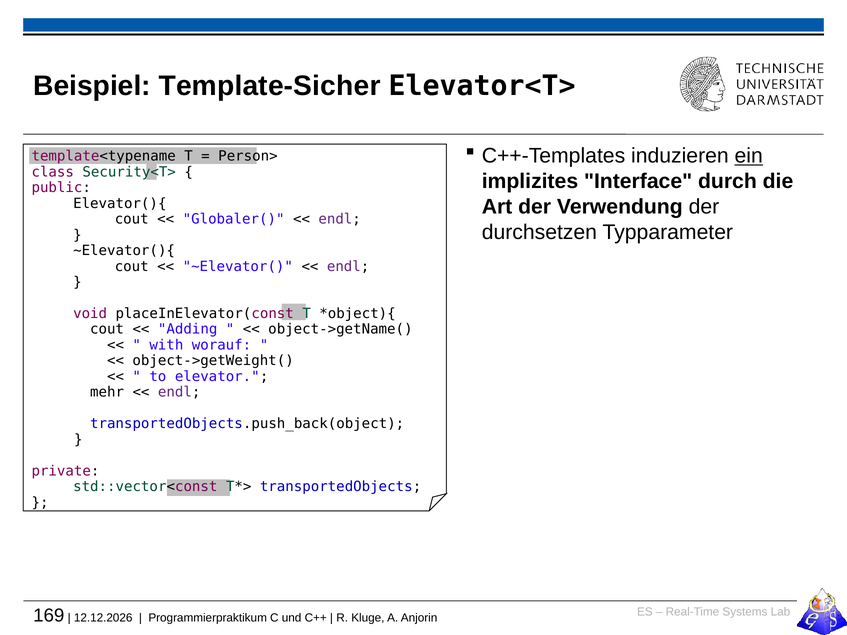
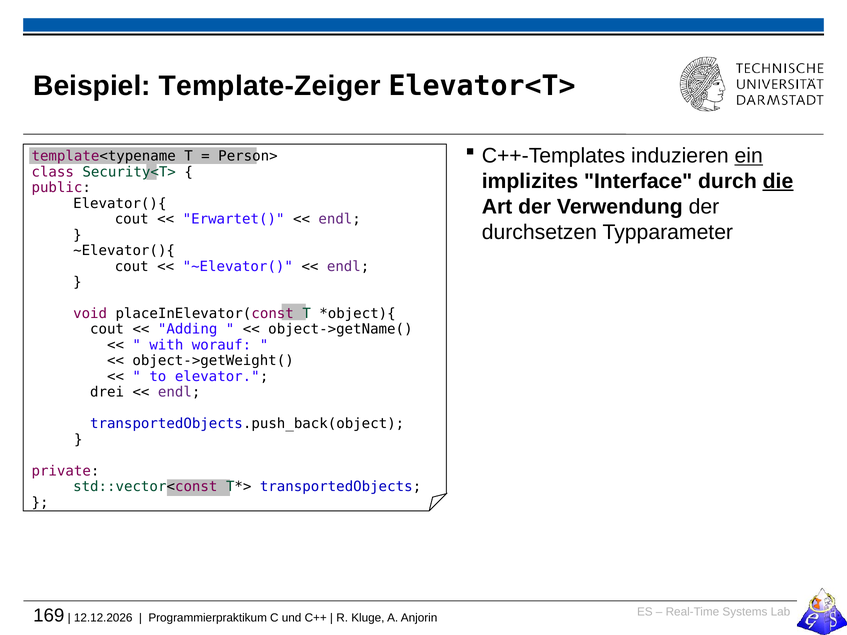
Template-Sicher: Template-Sicher -> Template-Zeiger (270, 86)
die underline: none -> present (778, 181)
Globaler(: Globaler( -> Erwartet( (234, 219)
mehr: mehr -> drei (107, 392)
